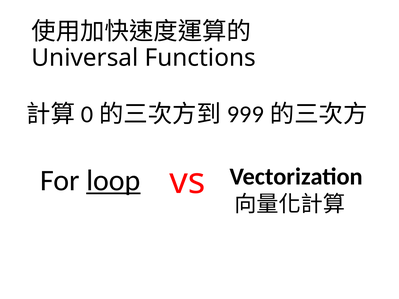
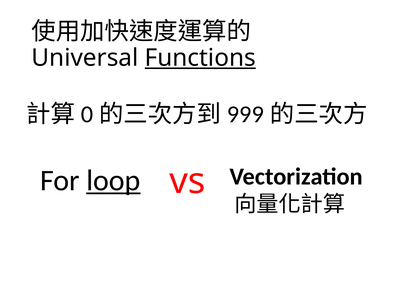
Functions underline: none -> present (200, 58)
